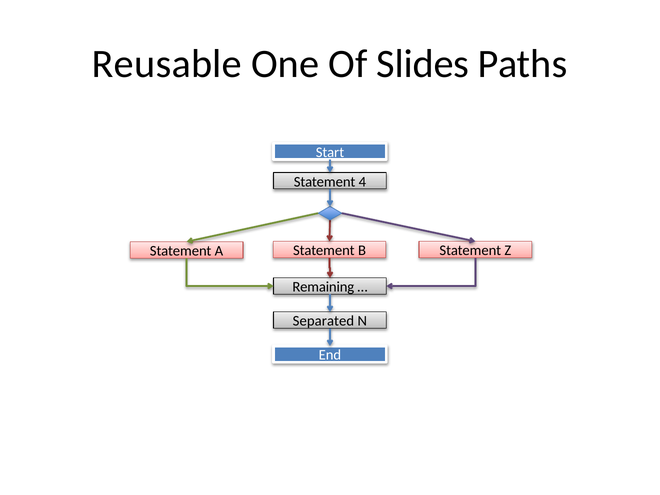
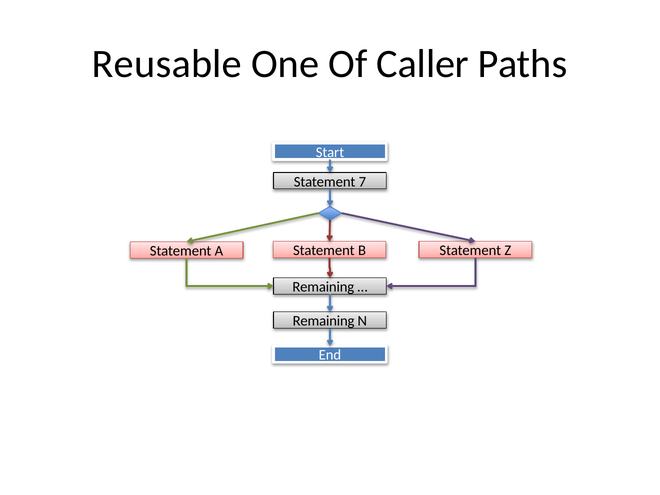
Slides: Slides -> Caller (423, 64)
4: 4 -> 7 (362, 182)
Separated: Separated -> Remaining (324, 321)
